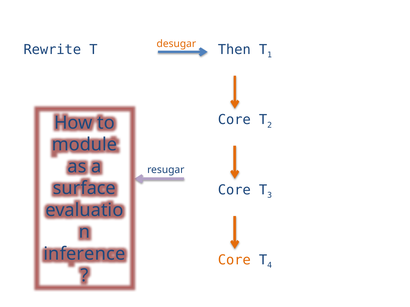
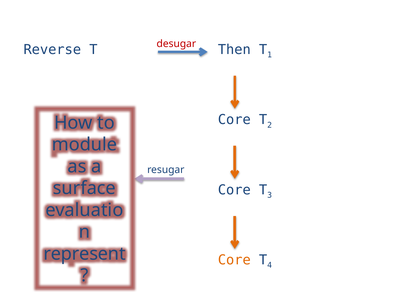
desugar colour: orange -> red (176, 44)
Rewrite: Rewrite -> Reverse (52, 50)
inference: inference -> represent (85, 254)
